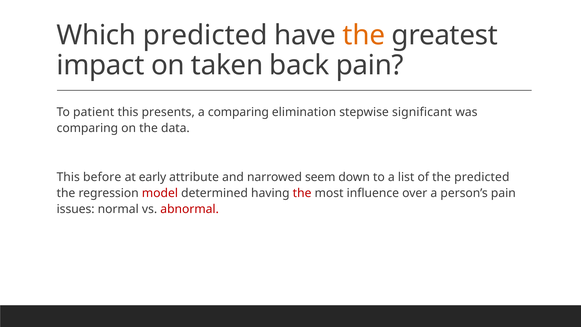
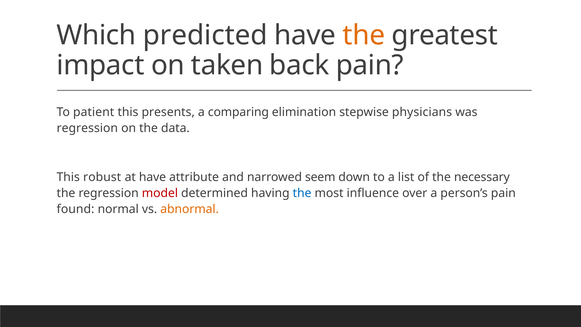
significant: significant -> physicians (422, 112)
comparing: comparing -> regression (87, 128)
before: before -> robust (102, 177)
at early: early -> have (152, 177)
the predicted: predicted -> necessary (482, 177)
the colour: red -> blue (302, 193)
issues: issues -> found (76, 209)
abnormal colour: red -> orange (190, 209)
